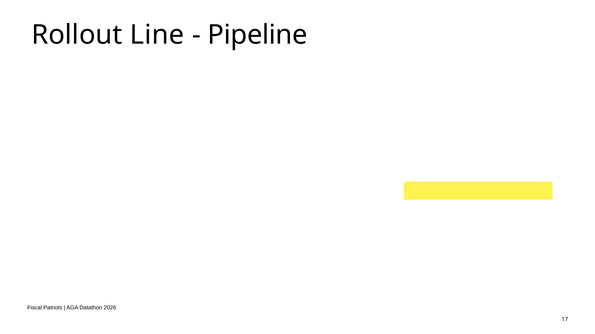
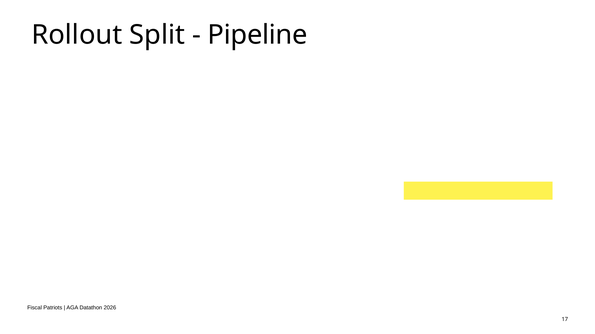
Line: Line -> Split (157, 35)
